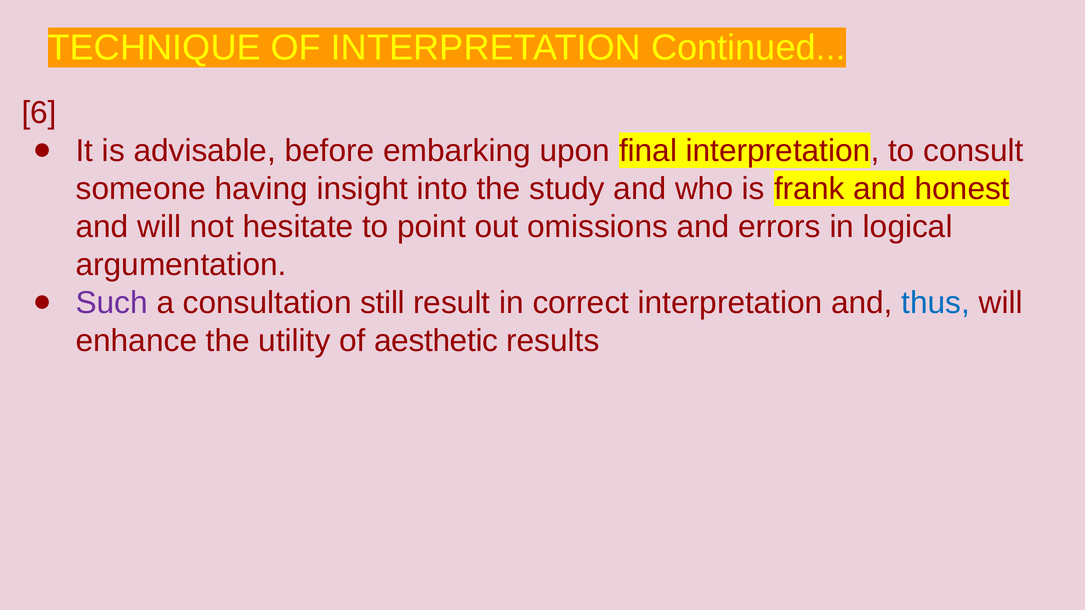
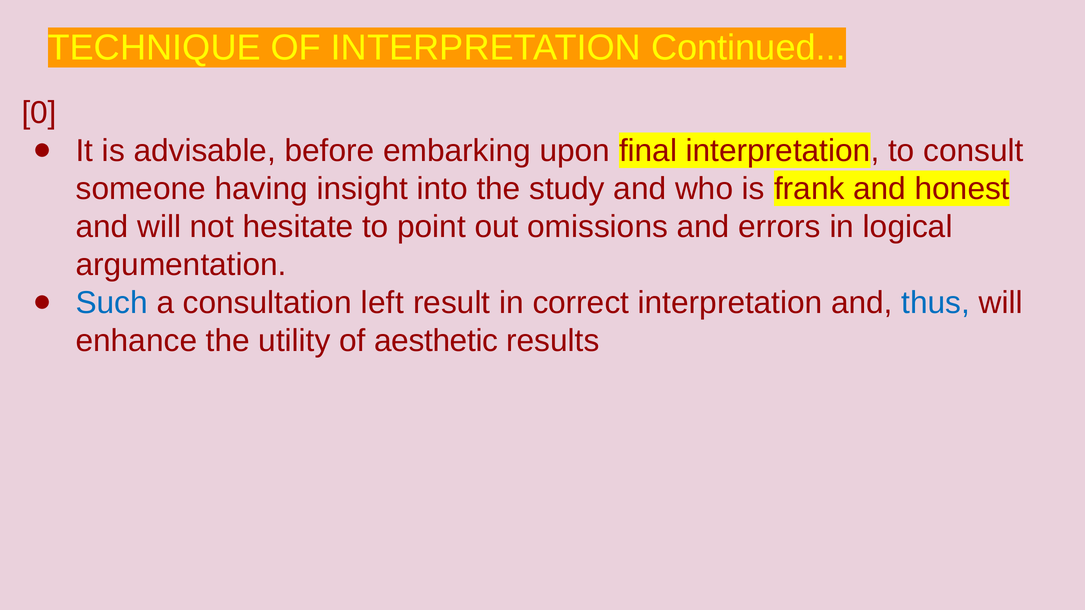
6: 6 -> 0 (39, 113)
Such colour: purple -> blue (112, 303)
still: still -> left (382, 303)
